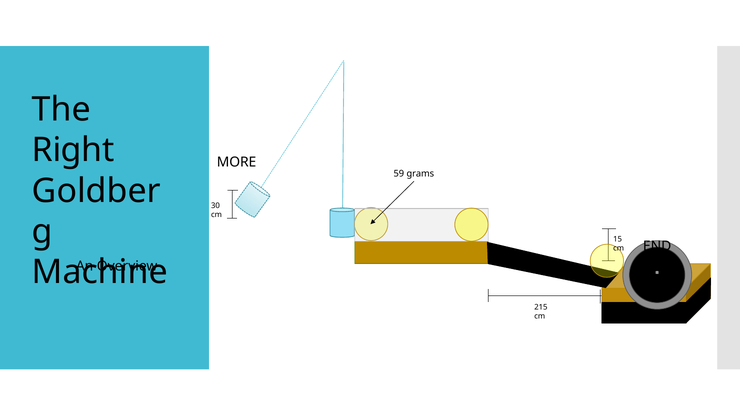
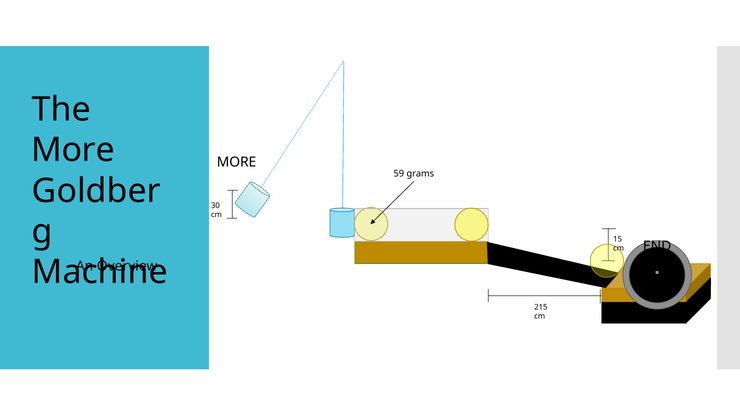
Right: Right -> More (73, 150)
